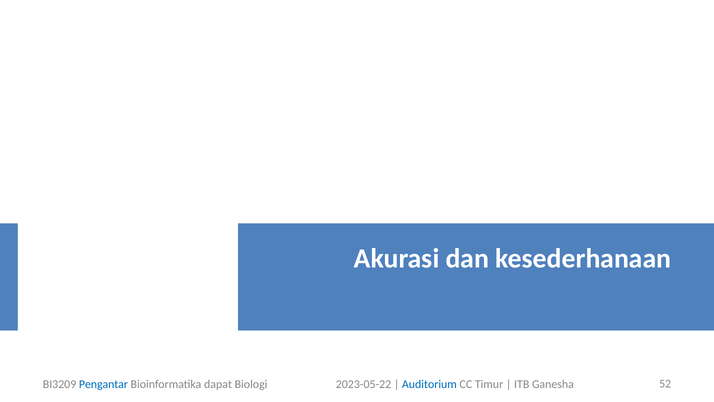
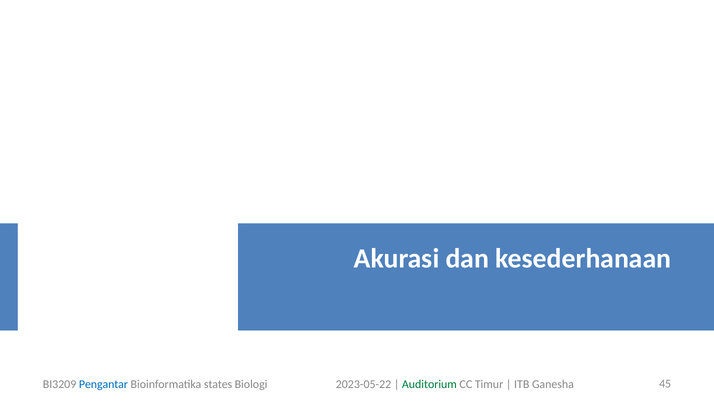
dapat: dapat -> states (218, 384)
Auditorium colour: blue -> green (429, 384)
52: 52 -> 45 (665, 384)
